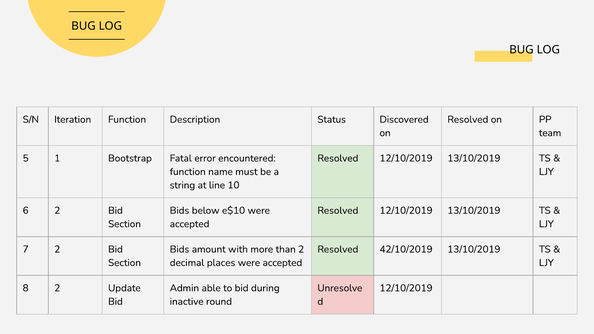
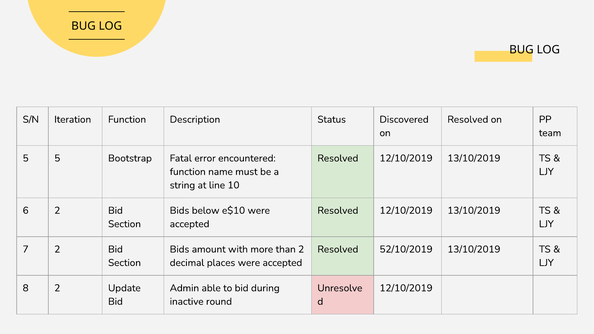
5 1: 1 -> 5 (57, 158)
42/10/2019: 42/10/2019 -> 52/10/2019 (406, 249)
